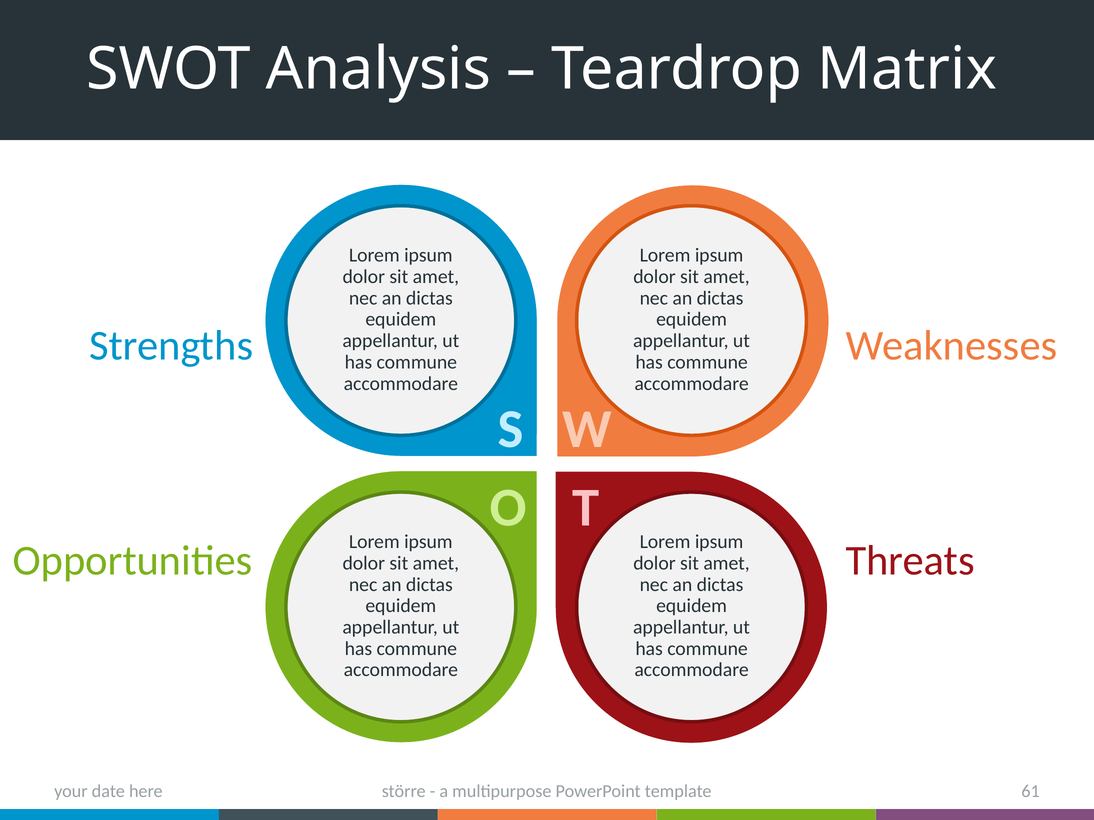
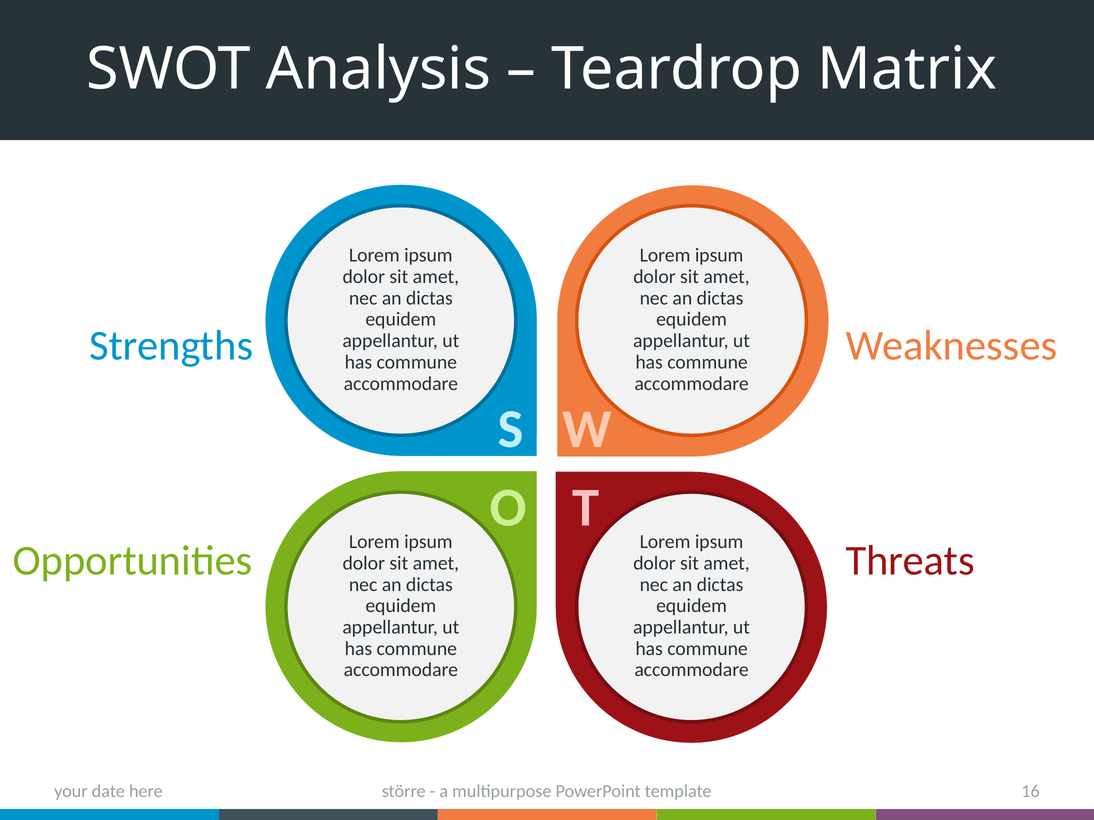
61: 61 -> 16 (1031, 791)
